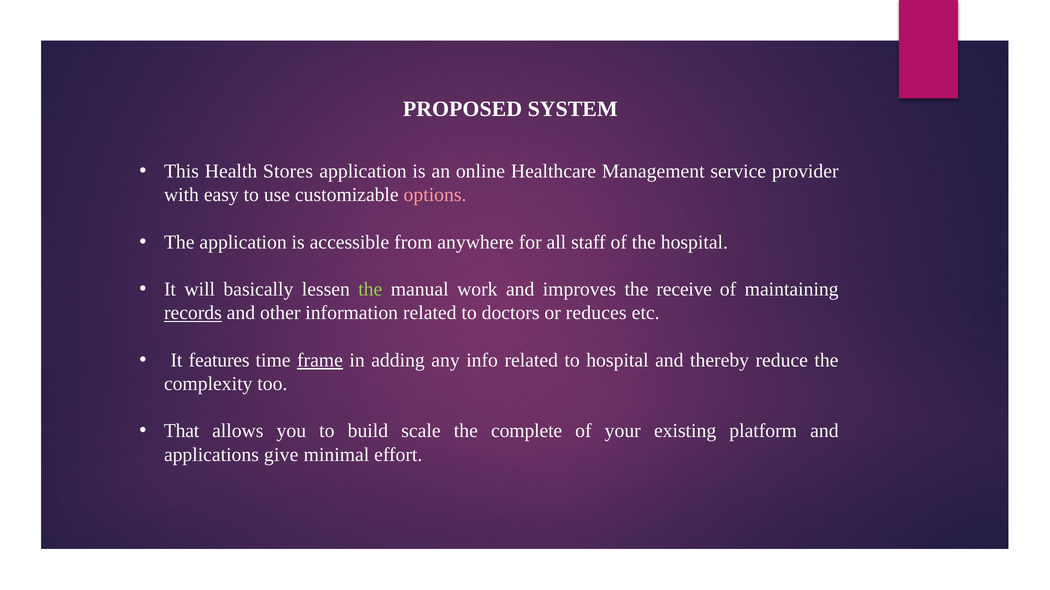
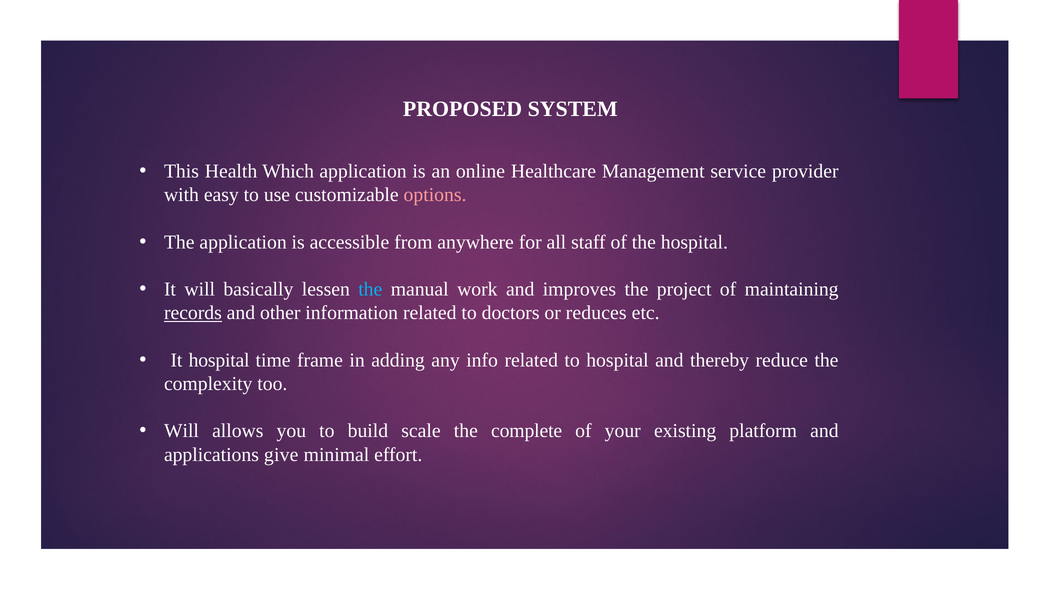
Stores: Stores -> Which (288, 172)
the colour: light green -> light blue (370, 290)
receive: receive -> project (684, 290)
It features: features -> hospital (219, 361)
frame underline: present -> none (320, 361)
That: That -> Will (181, 431)
